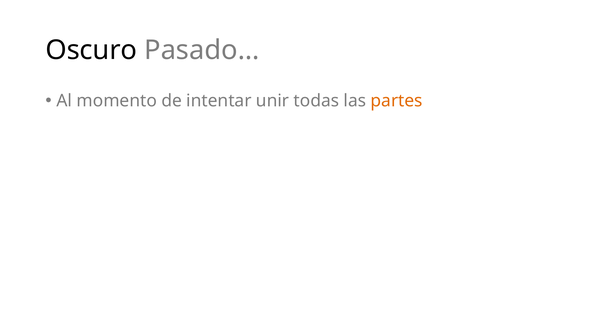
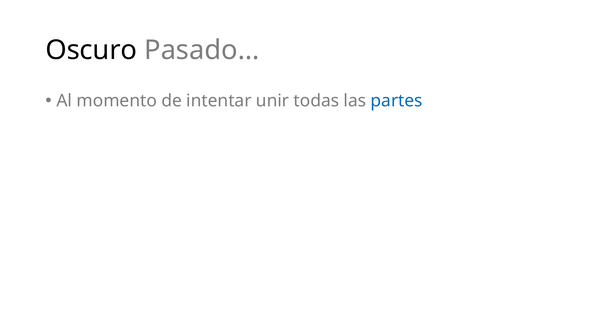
partes colour: orange -> blue (397, 101)
